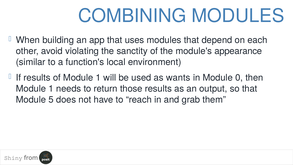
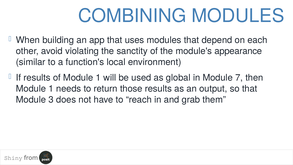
wants: wants -> global (178, 78)
0: 0 -> 7 (239, 78)
5: 5 -> 3 (51, 100)
